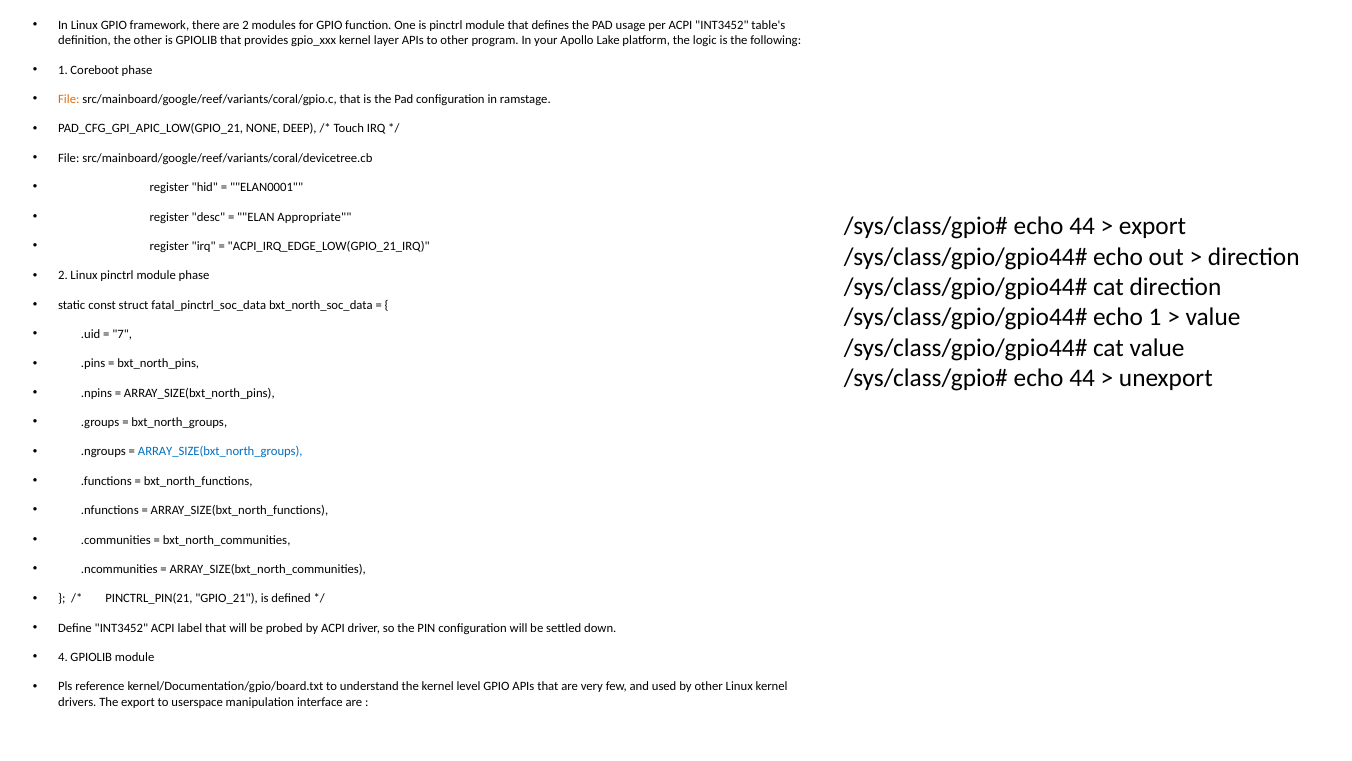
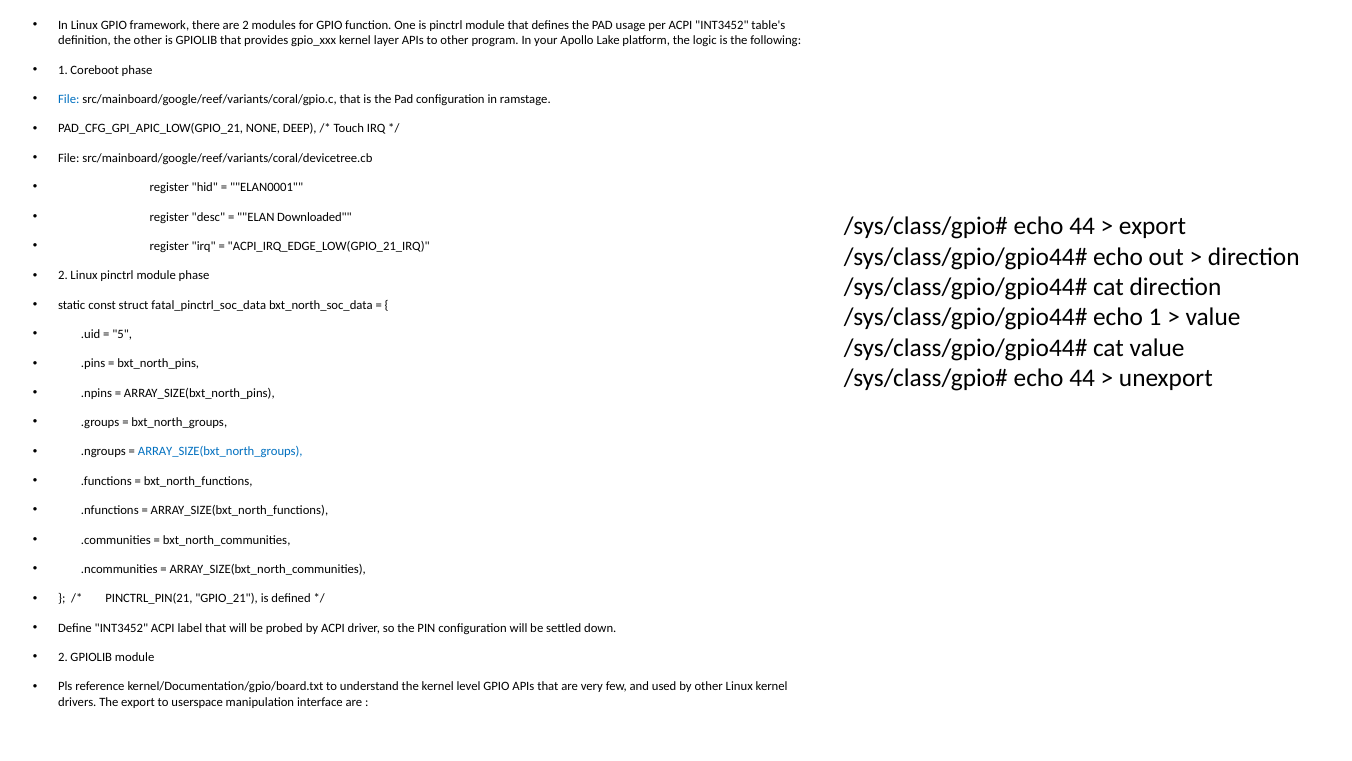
File colour: orange -> blue (69, 99)
Appropriate: Appropriate -> Downloaded (315, 217)
7: 7 -> 5 (122, 334)
4: 4 -> 2 (63, 657)
